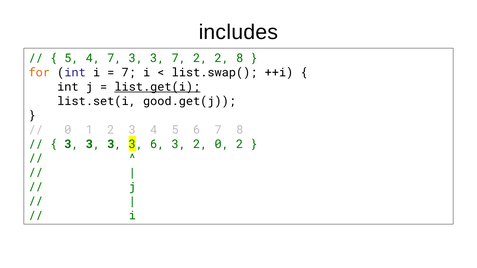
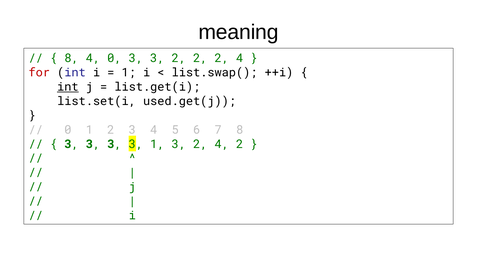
includes: includes -> meaning (239, 32)
5: 5 -> 8 (71, 58)
4 7: 7 -> 0 (114, 58)
3 3 7: 7 -> 2 (179, 58)
2 2 8: 8 -> 4 (240, 58)
for colour: orange -> red (39, 73)
7: 7 -> 1 (129, 73)
int underline: none -> present (68, 87)
list.get(i underline: present -> none (157, 87)
good.get(j: good.get(j -> used.get(j (190, 101)
3 6: 6 -> 1 (157, 144)
3 2 0: 0 -> 4 (222, 144)
